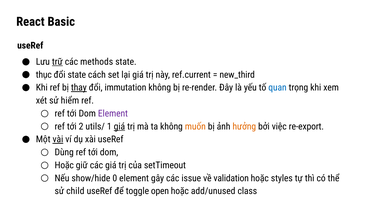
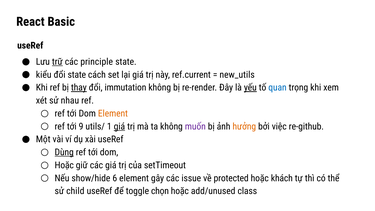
methods: methods -> principle (97, 62)
thục: thục -> kiểu (44, 75)
new_third: new_third -> new_utils (237, 75)
yếu underline: none -> present (250, 88)
hiểm: hiểm -> nhau (70, 101)
Element colour: purple -> orange (113, 113)
2: 2 -> 9 (81, 126)
muốn colour: orange -> purple (195, 126)
re-export: re-export -> re-github (306, 126)
vài underline: present -> none (58, 139)
Dùng underline: none -> present (64, 152)
0: 0 -> 6 (115, 178)
validation: validation -> protected (231, 178)
styles: styles -> khách (282, 178)
open: open -> chọn (160, 191)
